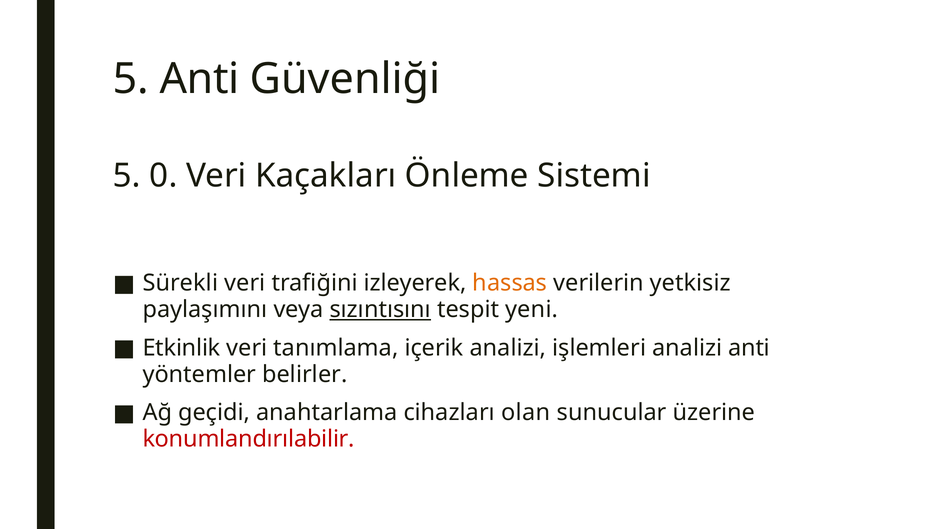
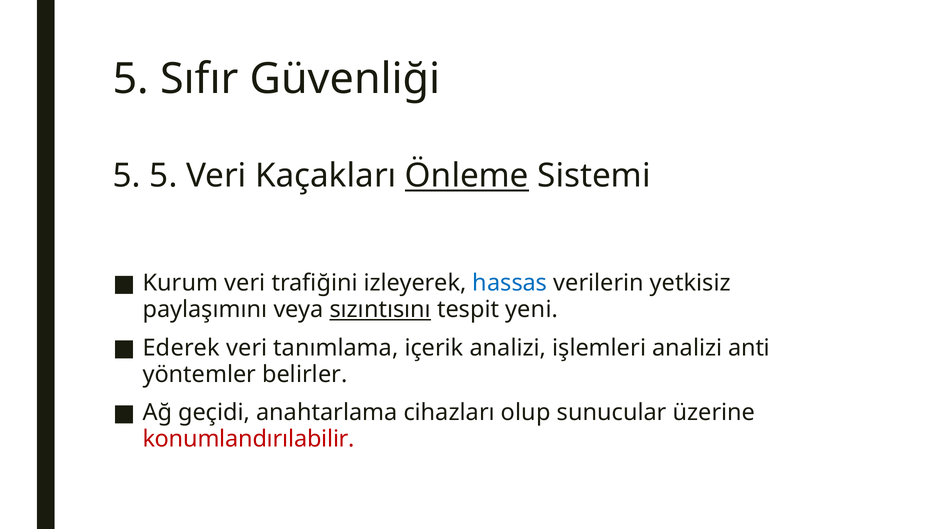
5 Anti: Anti -> Sıfır (199, 79)
5 0: 0 -> 5 (163, 176)
Önleme underline: none -> present (467, 176)
Sürekli: Sürekli -> Kurum (180, 283)
hassas colour: orange -> blue (510, 283)
Etkinlik: Etkinlik -> Ederek (181, 348)
olan: olan -> olup (526, 413)
